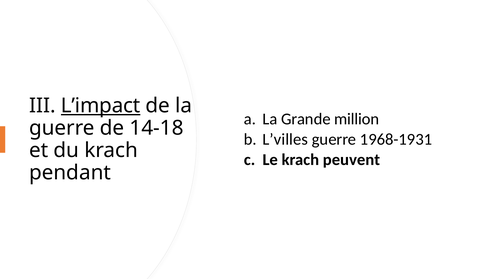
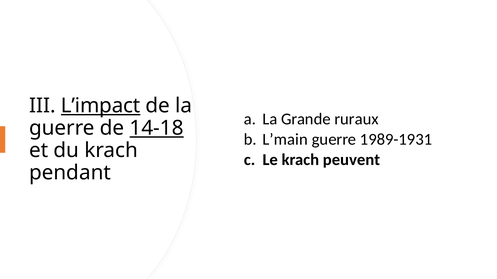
million: million -> ruraux (357, 119)
14-18 underline: none -> present (157, 128)
L’villes: L’villes -> L’main (285, 140)
1968-1931: 1968-1931 -> 1989-1931 (396, 140)
